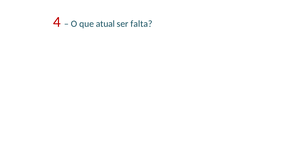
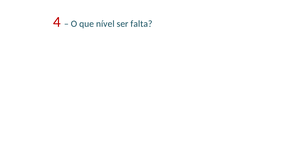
atual: atual -> nível (105, 24)
